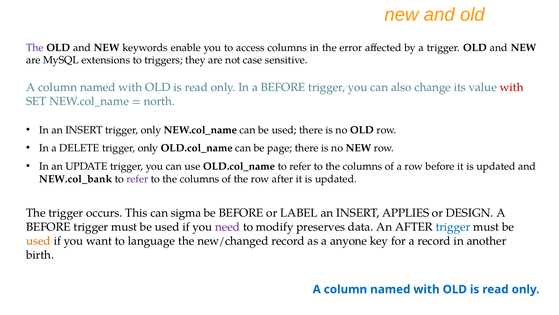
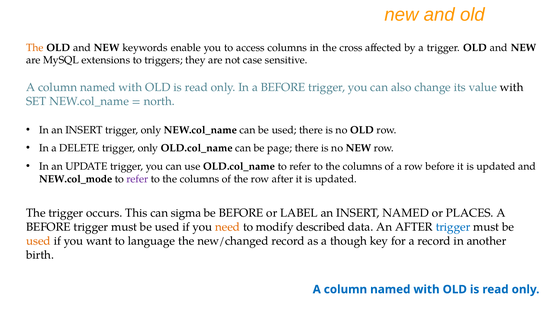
The colour: purple -> orange (35, 47)
error: error -> cross (351, 47)
with colour: red -> black (512, 87)
NEW.col_bank: NEW.col_bank -> NEW.col_mode (76, 179)
INSERT APPLIES: APPLIES -> NAMED (406, 212)
DESIGN: DESIGN -> PLACES (470, 212)
need colour: purple -> orange (228, 226)
preserves: preserves -> described (321, 226)
anyone: anyone -> though (349, 240)
